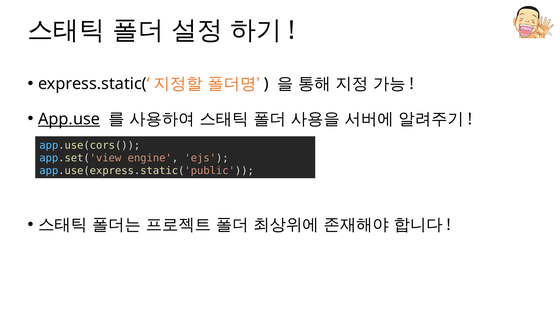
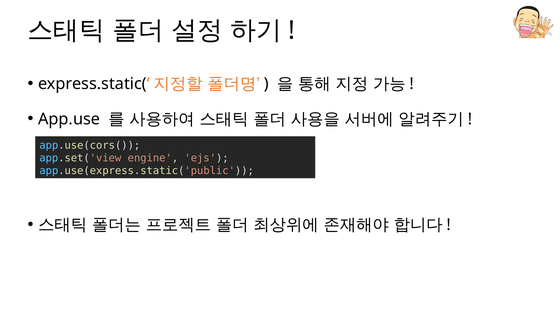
App.use underline: present -> none (69, 119)
